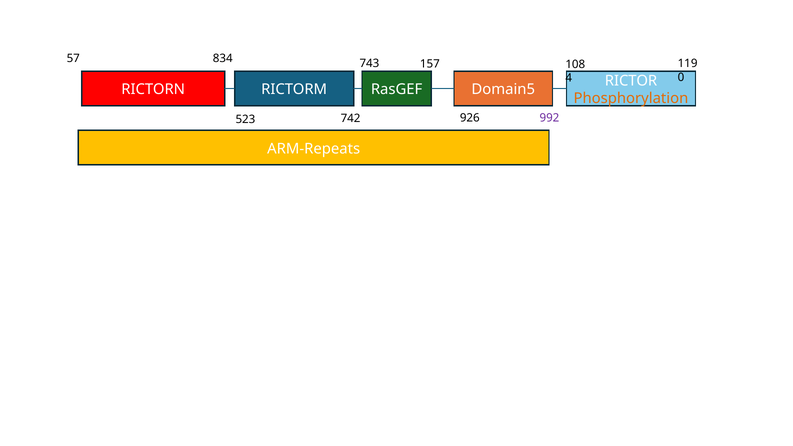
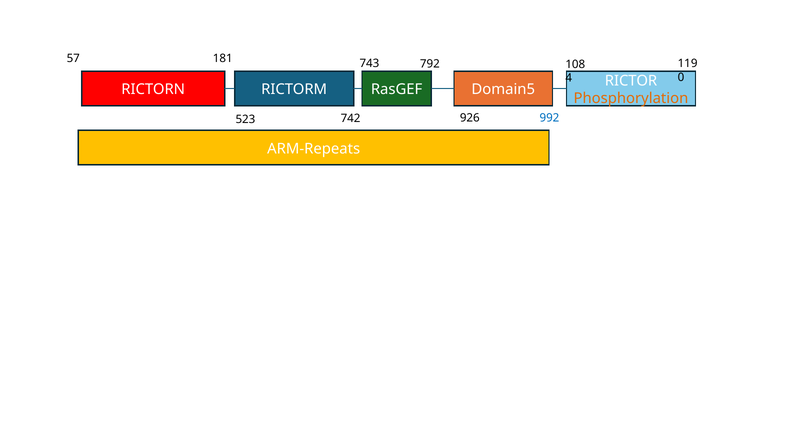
834: 834 -> 181 (223, 59)
157: 157 -> 792 (430, 64)
992 colour: purple -> blue (549, 118)
